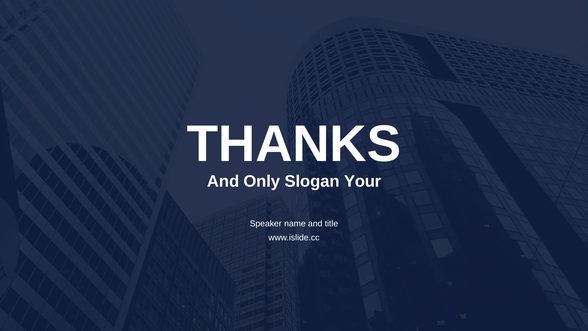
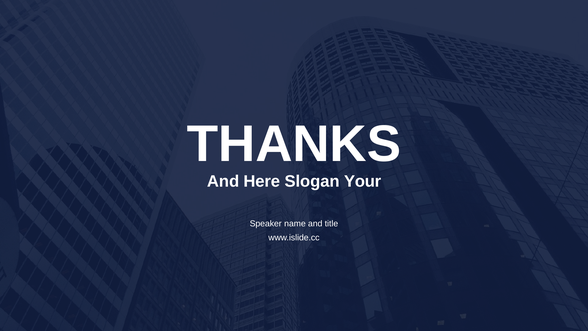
Only: Only -> Here (262, 181)
